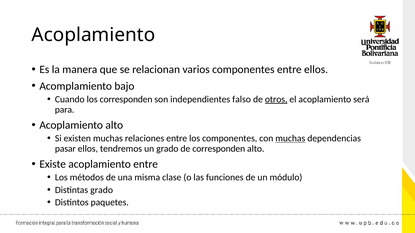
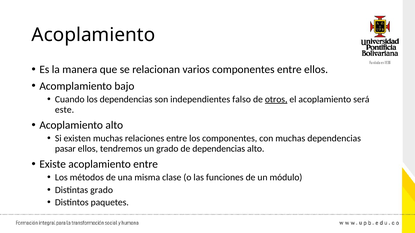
los corresponden: corresponden -> dependencias (126, 100)
para: para -> este (65, 110)
muchas underline: present -> none (290, 139)
de corresponden: corresponden -> dependencias (219, 149)
